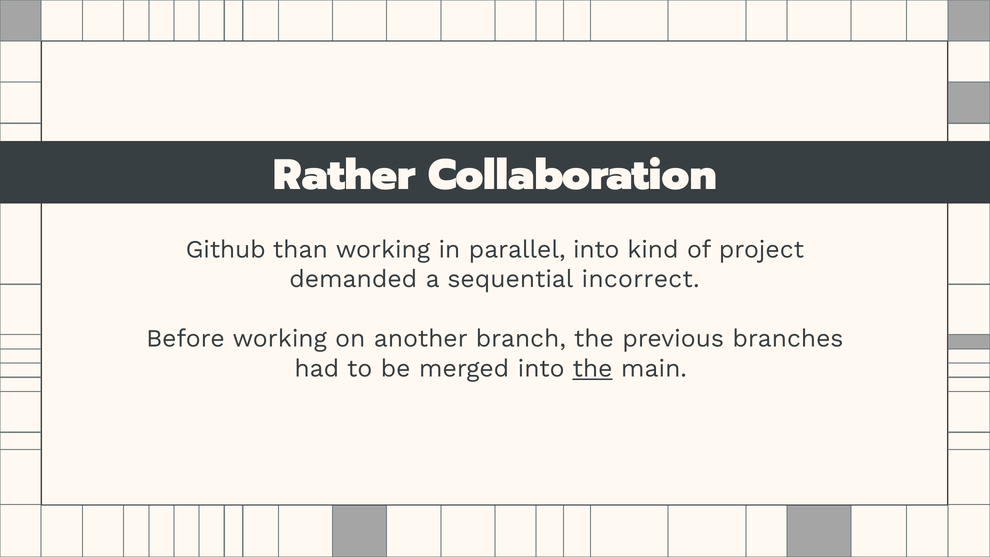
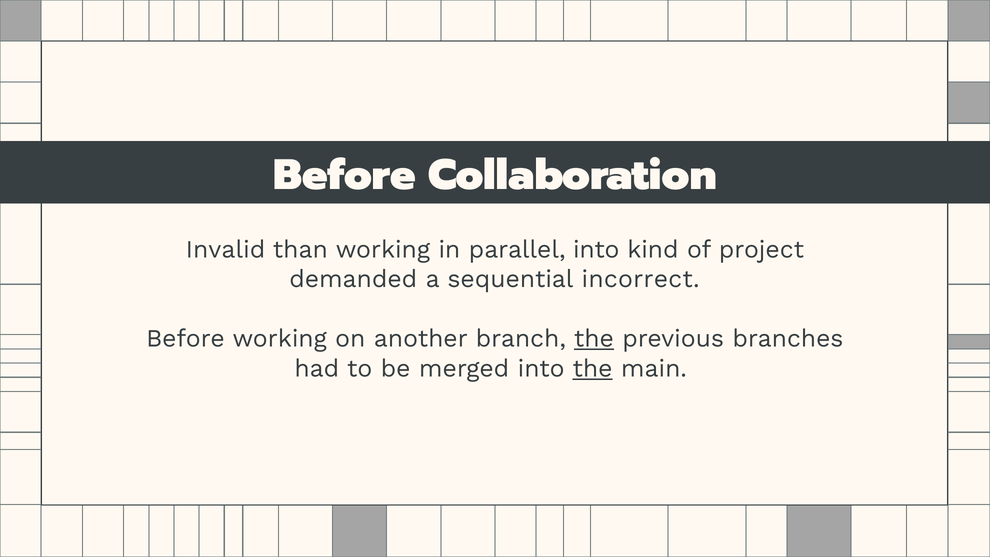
Rather: Rather -> Before (344, 175)
Github: Github -> Invalid (226, 250)
the underline: none -> present (594, 339)
